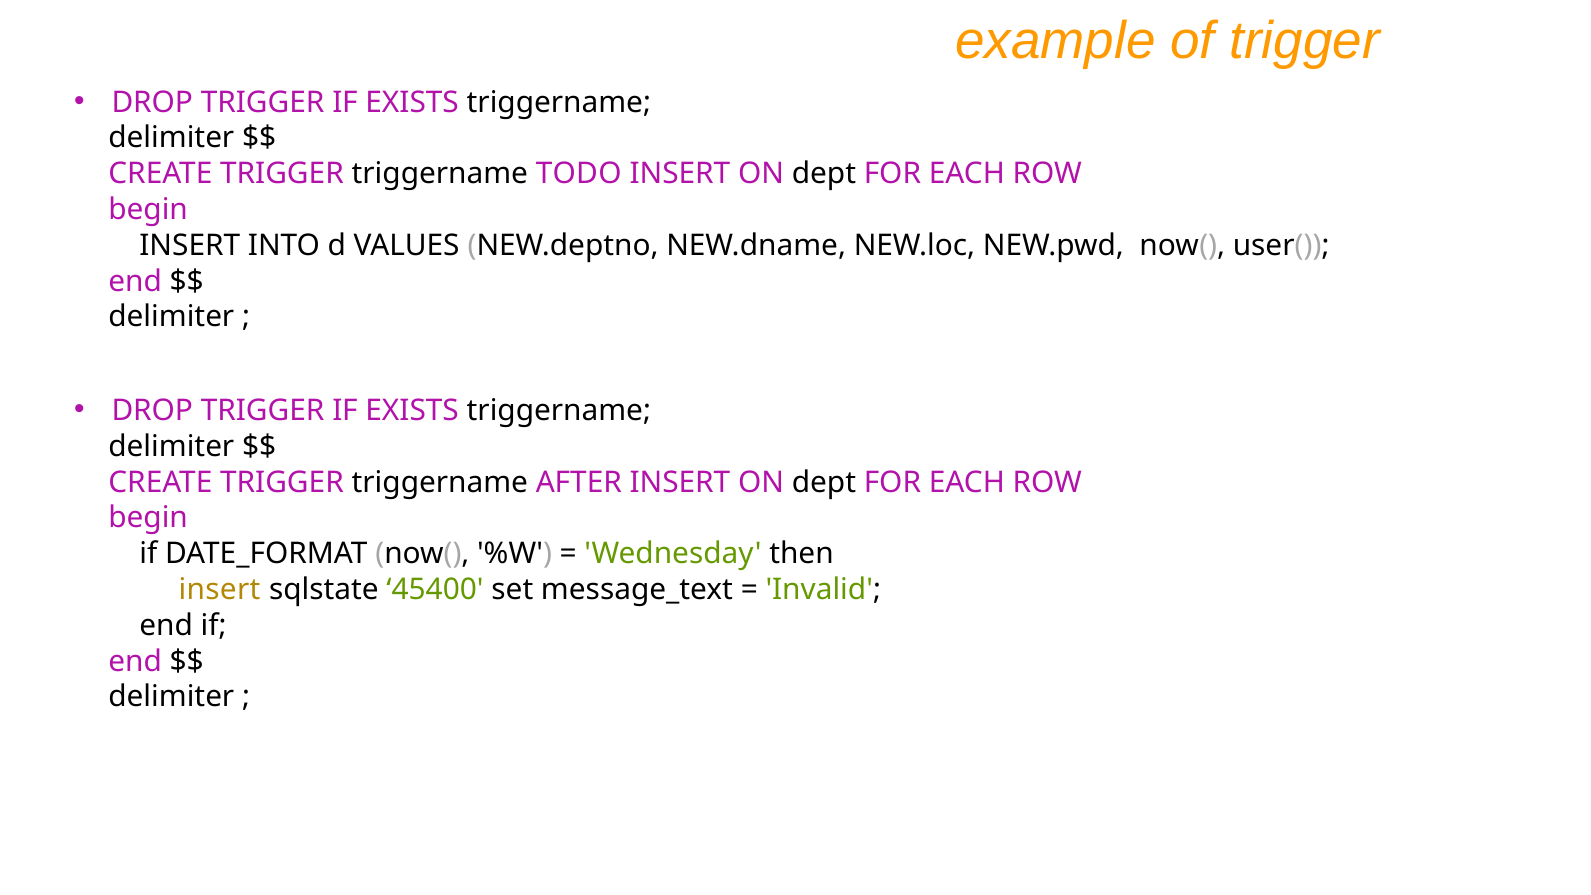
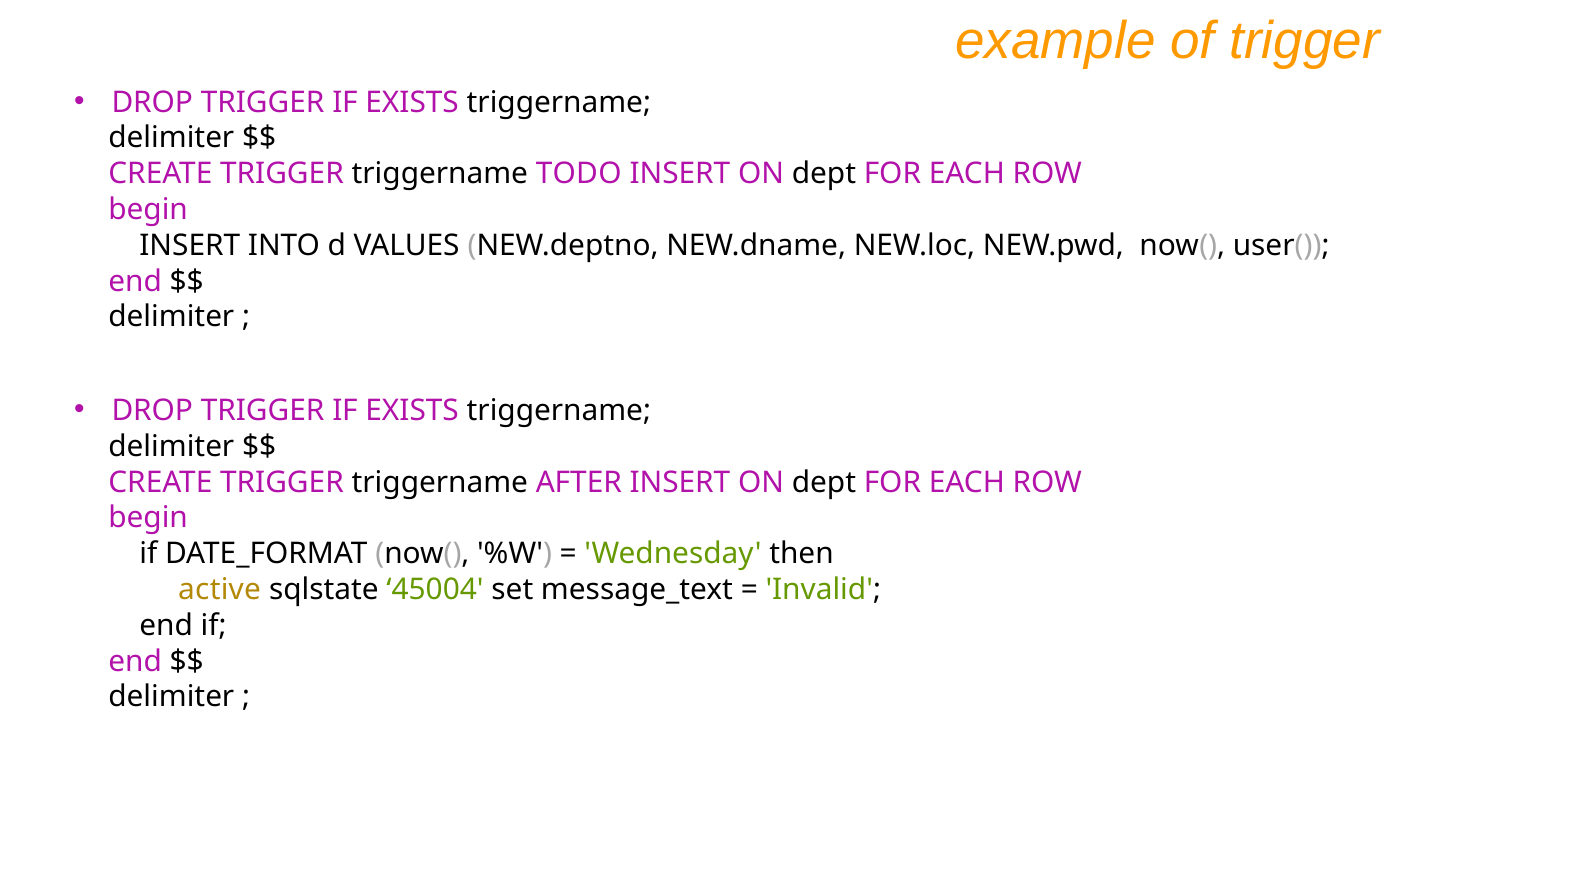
insert: insert -> active (220, 590)
45400: 45400 -> 45004 (435, 590)
